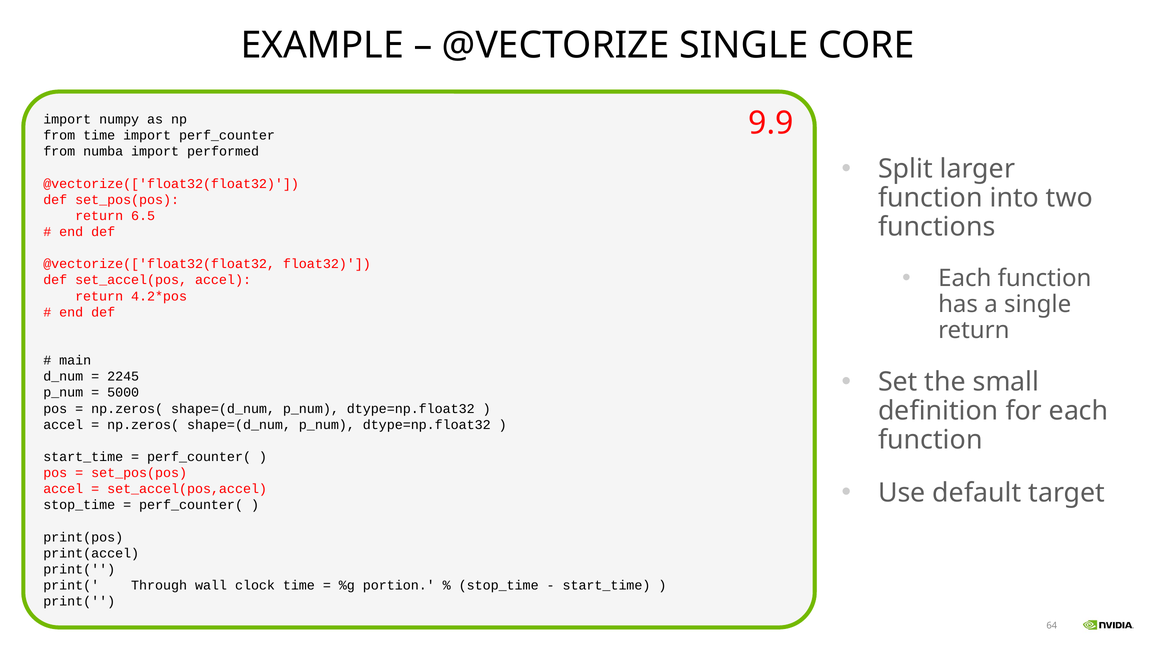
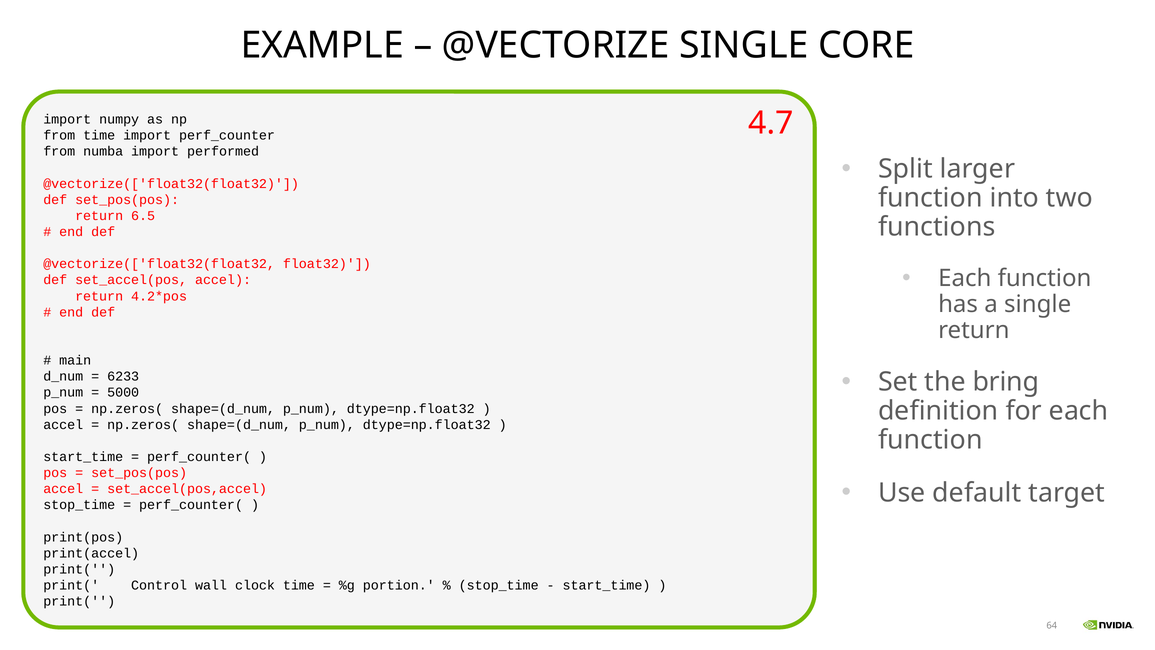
9.9: 9.9 -> 4.7 (771, 123)
small: small -> bring (1006, 382)
2245: 2245 -> 6233 (123, 376)
Through: Through -> Control (159, 585)
